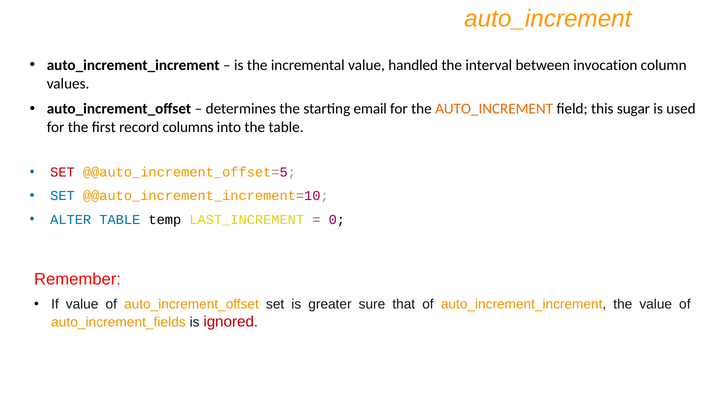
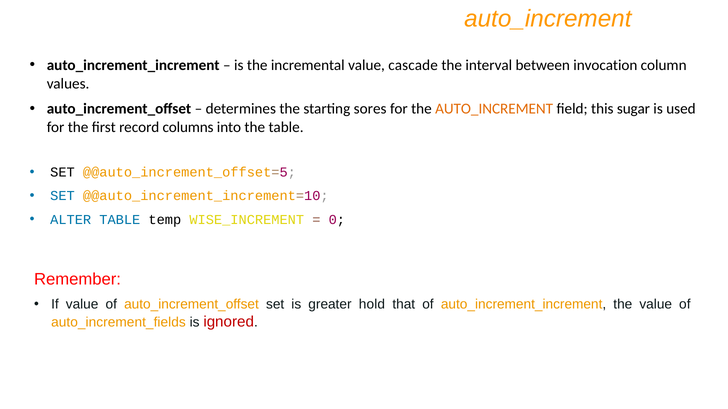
handled: handled -> cascade (413, 65)
email: email -> sores (370, 109)
SET colour: red -> black (62, 173)
LAST_INCREMENT: LAST_INCREMENT -> WISE_INCREMENT (247, 220)
sure: sure -> hold (372, 305)
